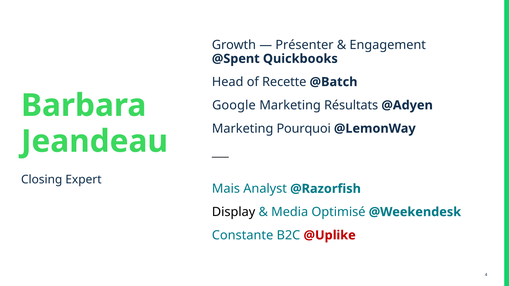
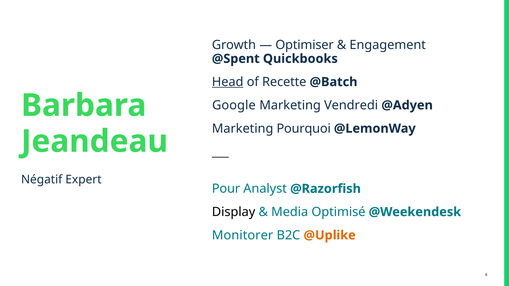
Présenter: Présenter -> Optimiser (305, 45)
Head underline: none -> present (228, 82)
Résultats: Résultats -> Vendredi (351, 105)
Closing: Closing -> Négatif (42, 180)
Mais: Mais -> Pour (226, 189)
Constante: Constante -> Monitorer (243, 236)
@Uplike colour: red -> orange (330, 236)
